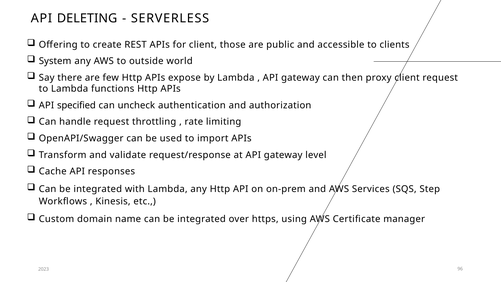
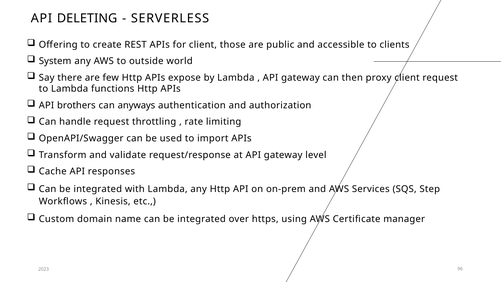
specified: specified -> brothers (76, 105)
uncheck: uncheck -> anyways (136, 105)
